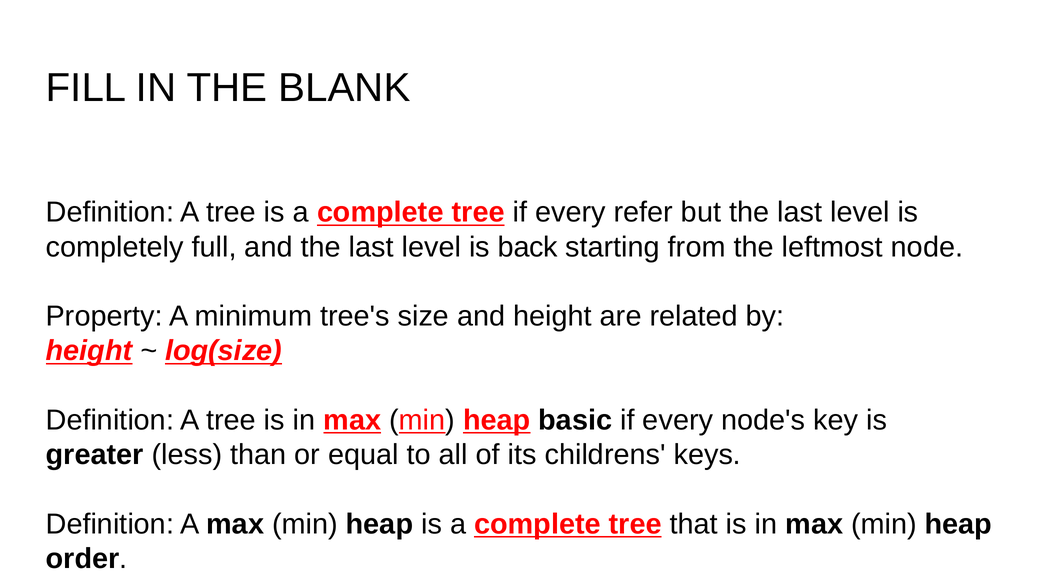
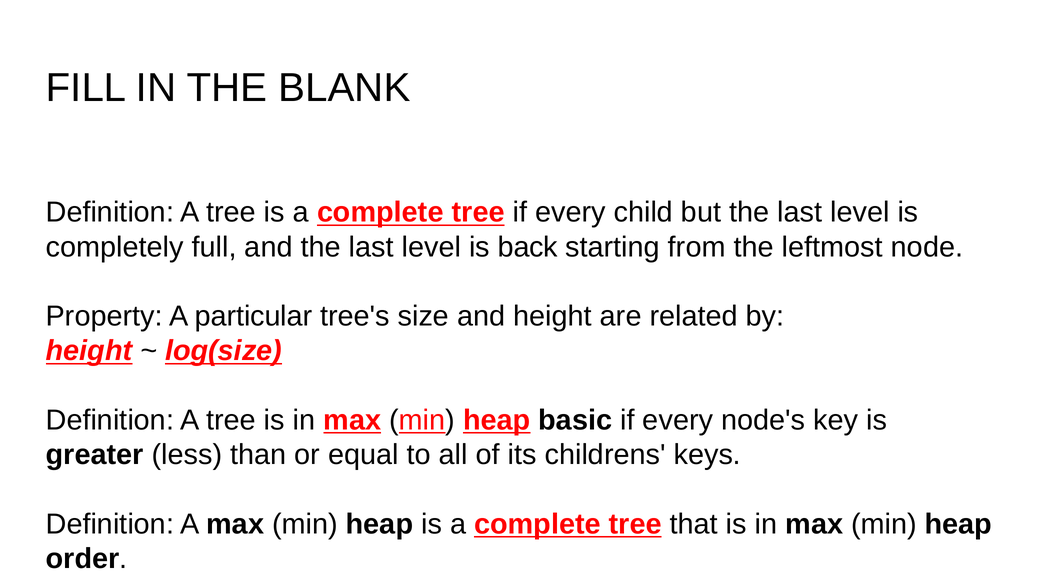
refer: refer -> child (643, 212)
minimum: minimum -> particular (254, 316)
